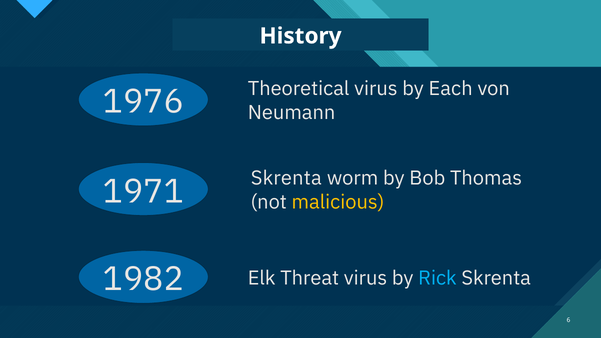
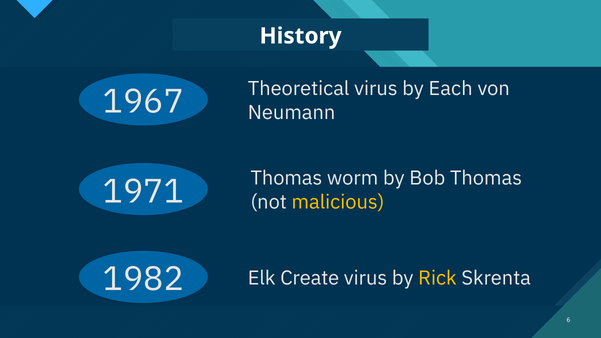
1976: 1976 -> 1967 (143, 102)
Skrenta: Skrenta -> Thomas (286, 178)
Threat: Threat -> Create (310, 278)
Rick colour: light blue -> yellow (437, 278)
